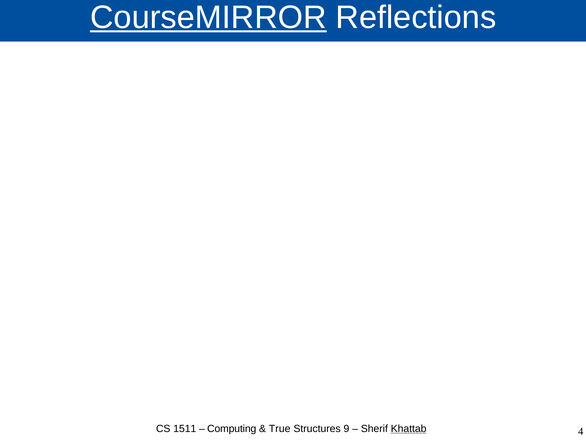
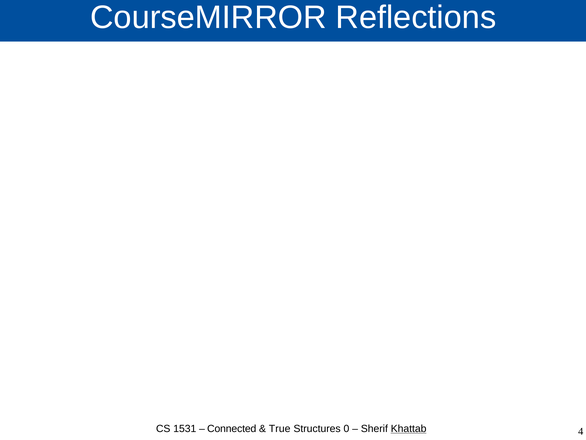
CourseMIRROR underline: present -> none (208, 17)
1511: 1511 -> 1531 (185, 429)
Computing: Computing -> Connected (232, 429)
9: 9 -> 0 (346, 429)
